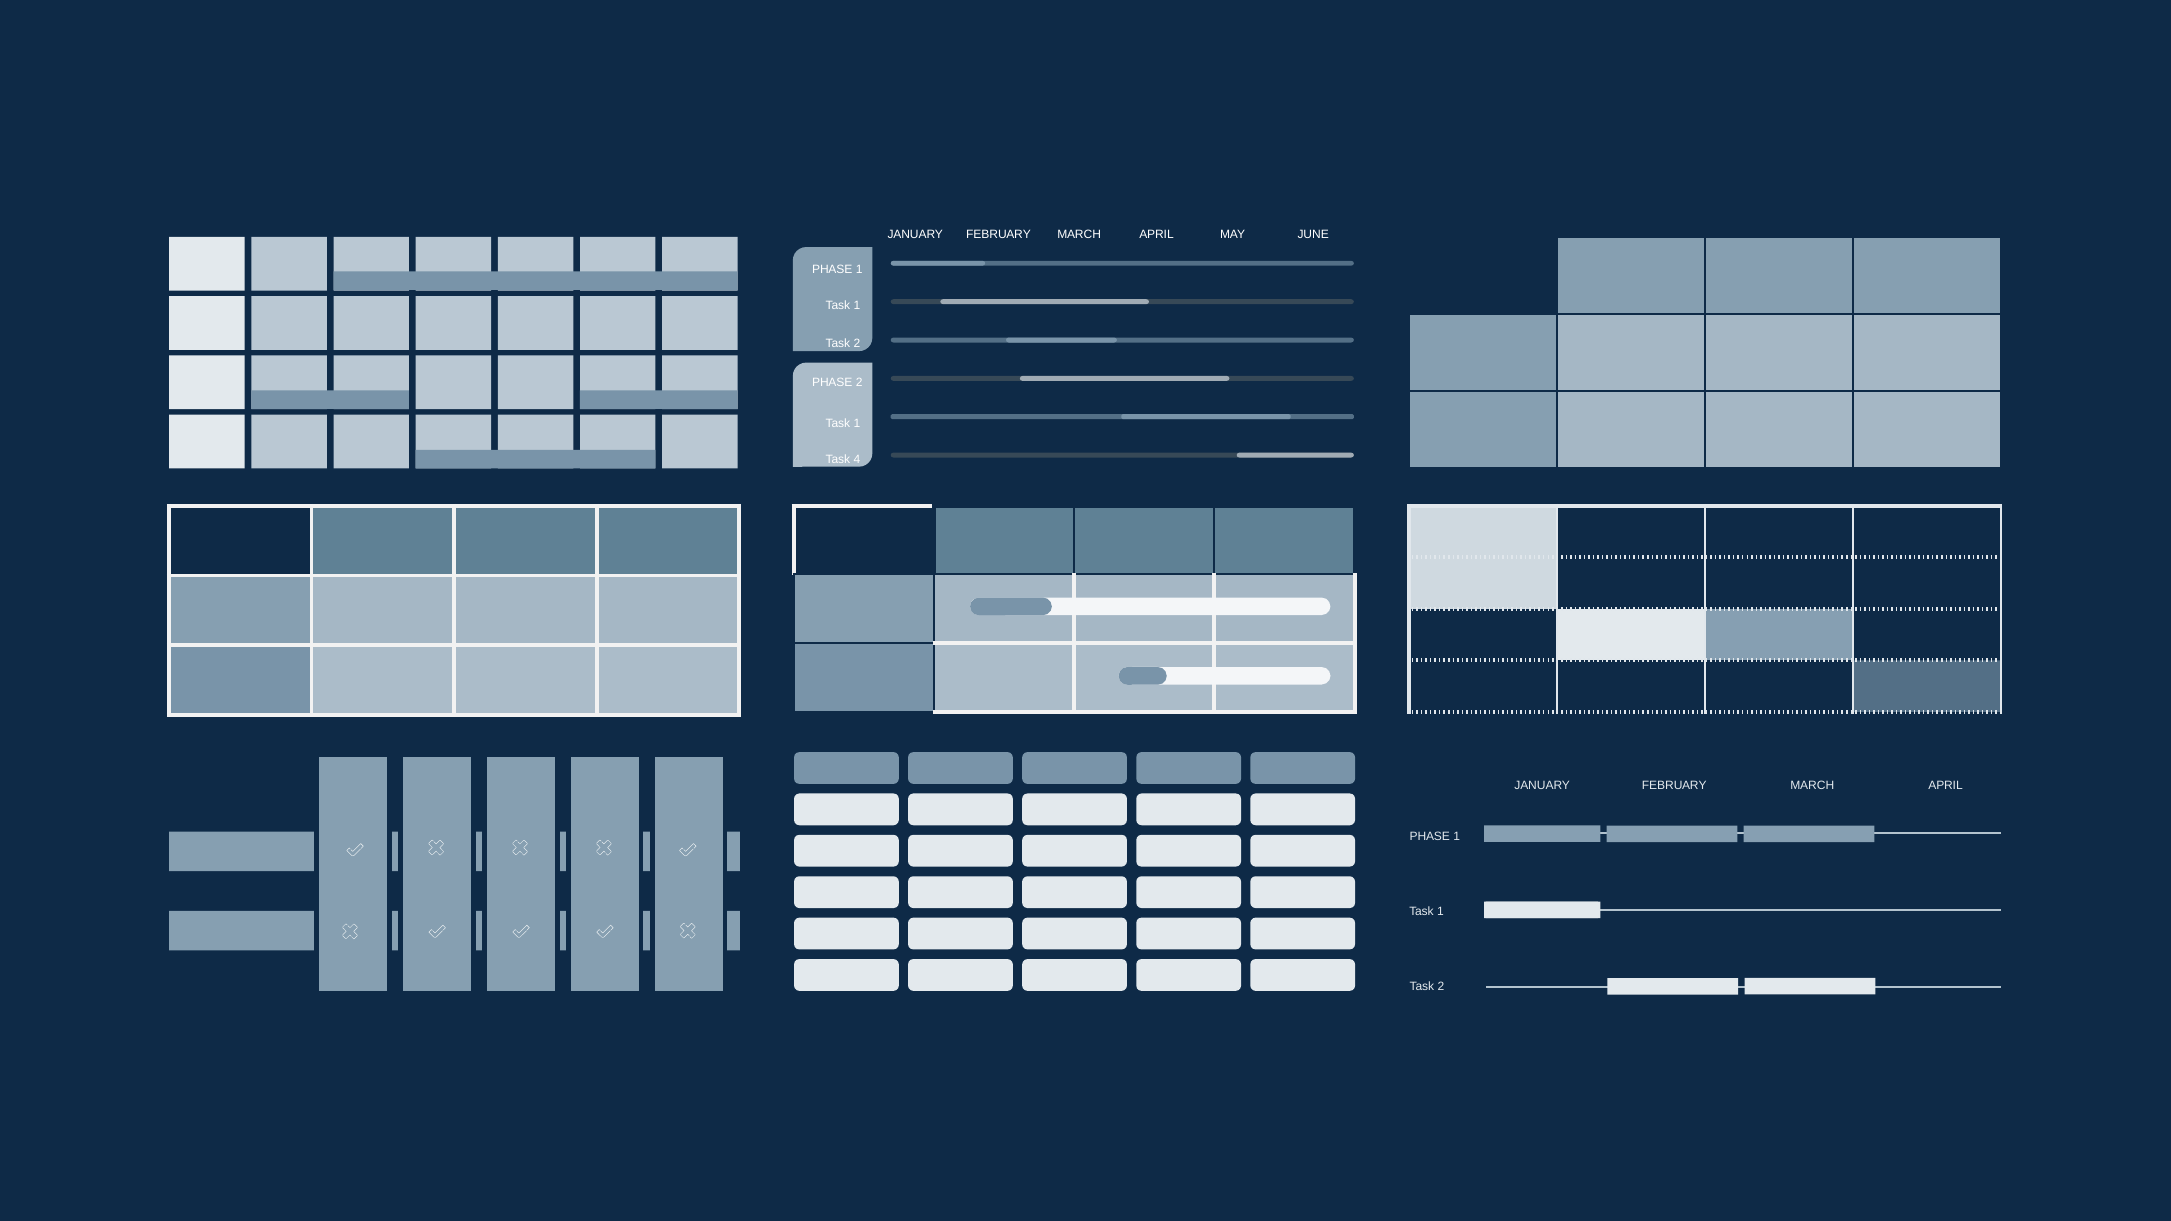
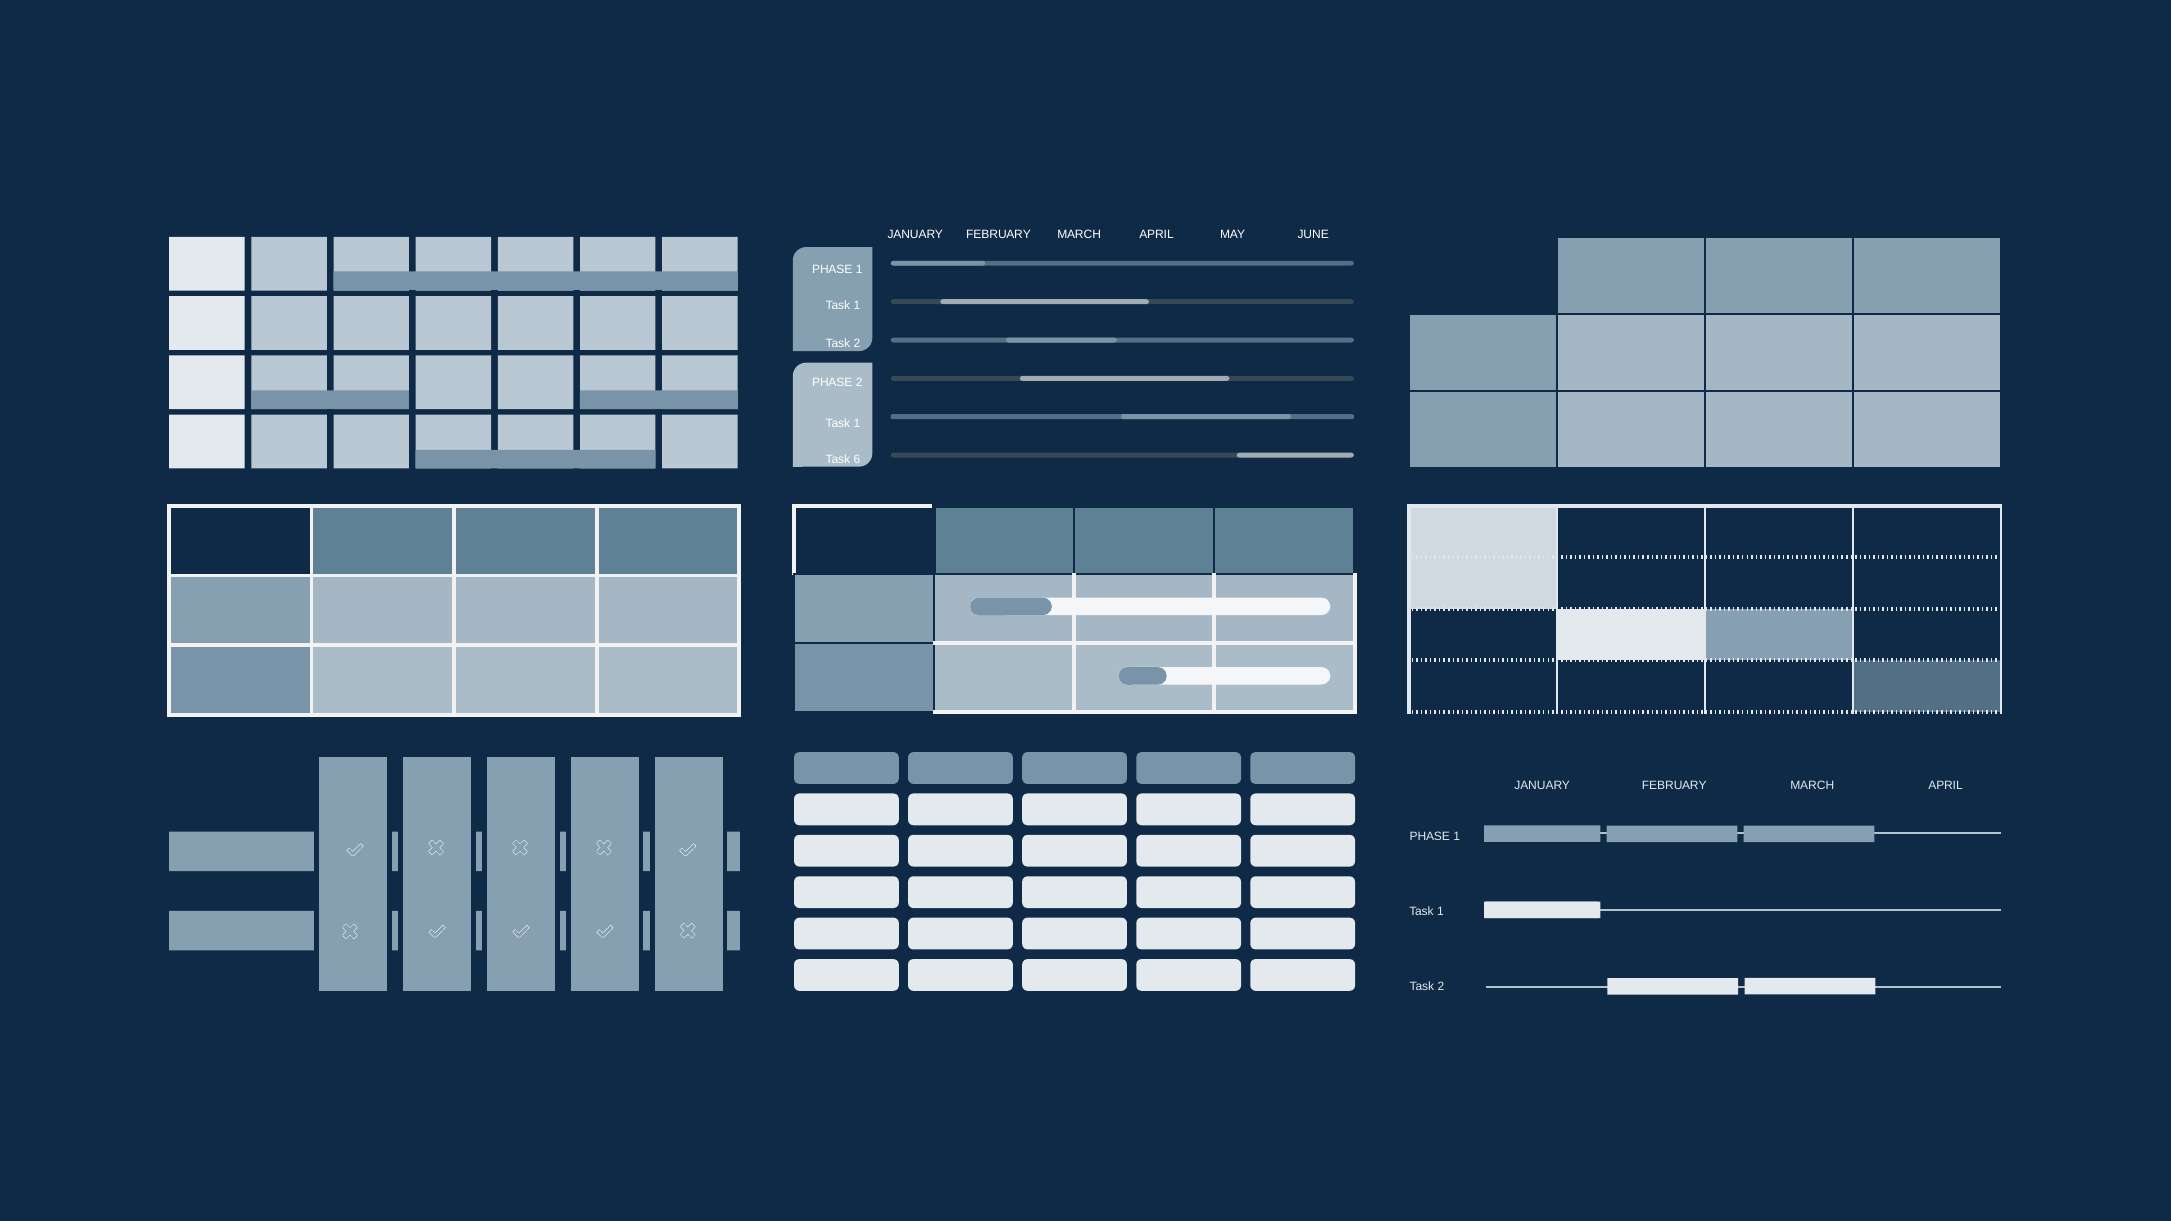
4: 4 -> 6 (857, 460)
